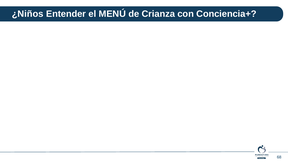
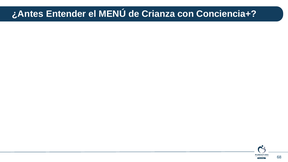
¿Niños: ¿Niños -> ¿Antes (28, 14)
